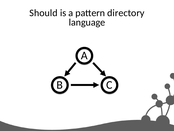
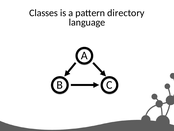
Should: Should -> Classes (44, 13)
